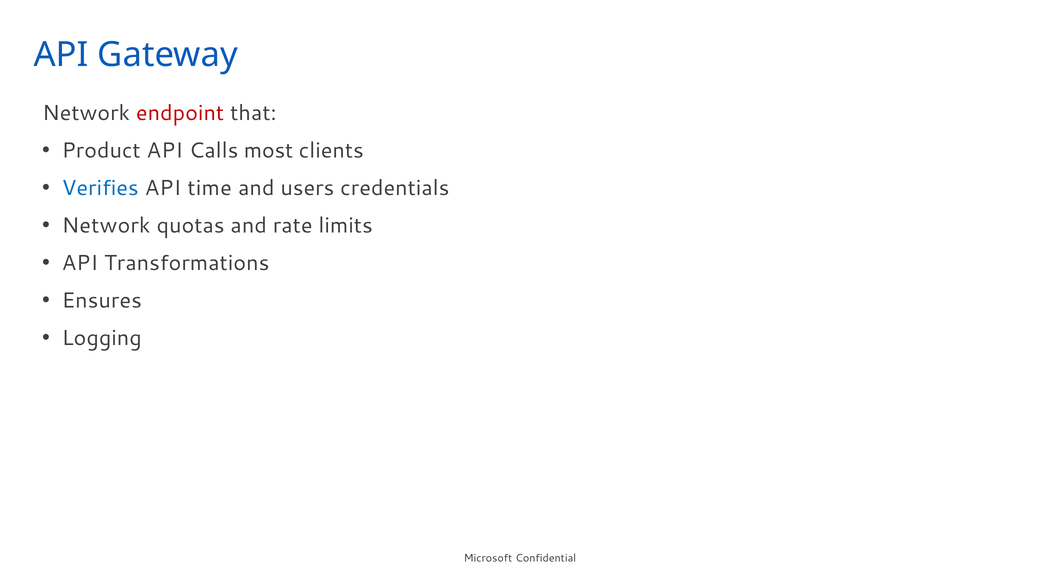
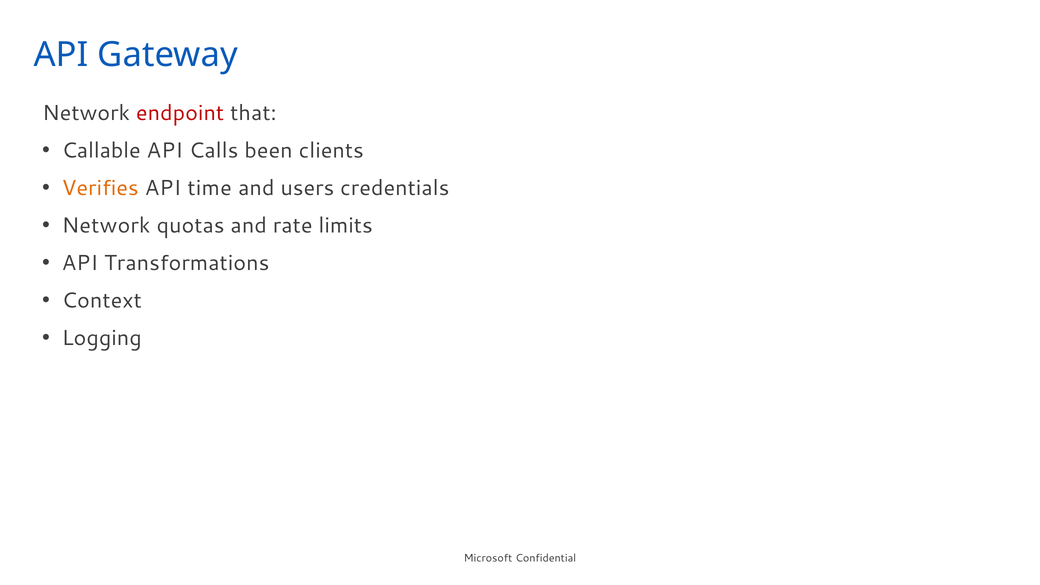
Product: Product -> Callable (101, 150)
most: most -> been (268, 150)
Verifies colour: blue -> orange (100, 188)
Ensures: Ensures -> Context (102, 300)
